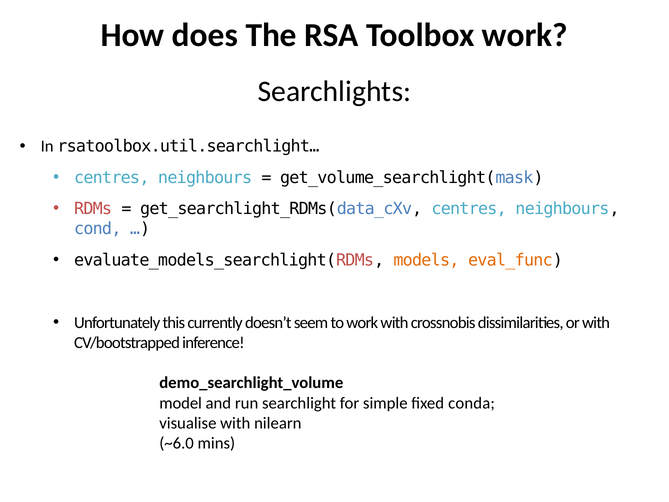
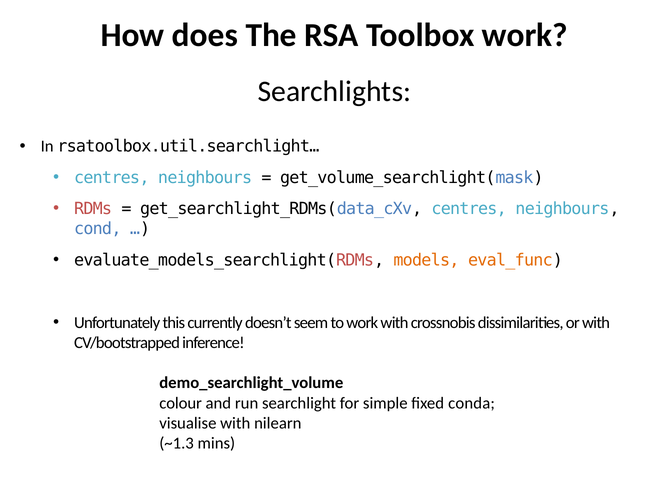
model: model -> colour (181, 403)
~6.0: ~6.0 -> ~1.3 (177, 443)
